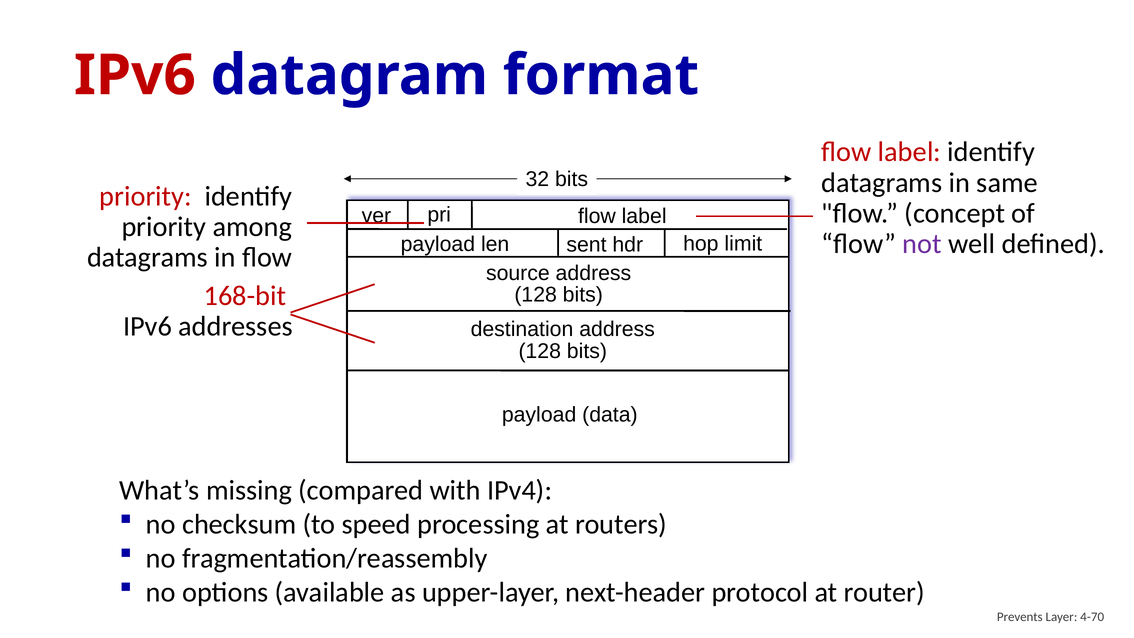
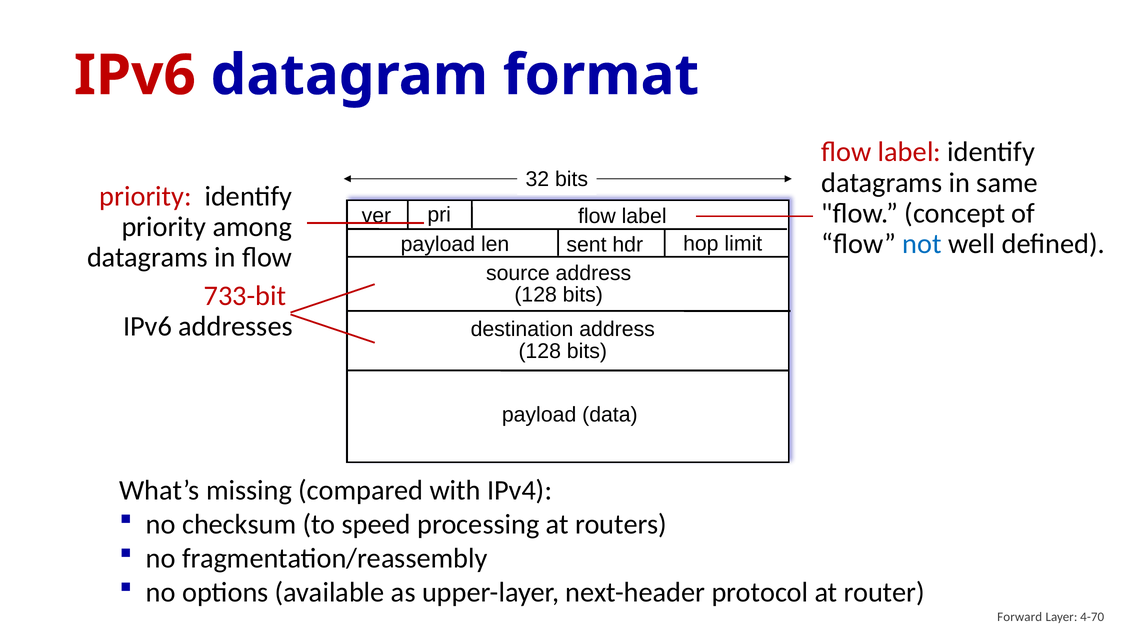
not colour: purple -> blue (922, 244)
168-bit: 168-bit -> 733-bit (245, 296)
Prevents: Prevents -> Forward (1020, 617)
